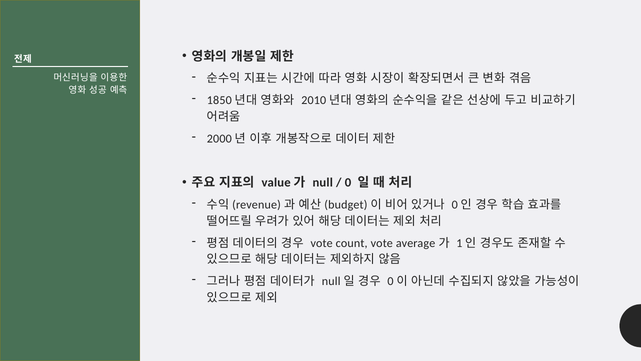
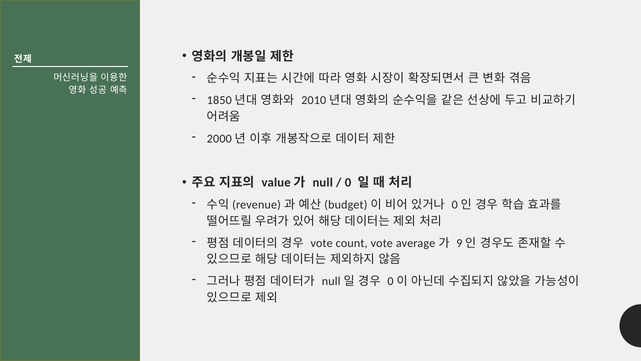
1: 1 -> 9 (459, 243)
